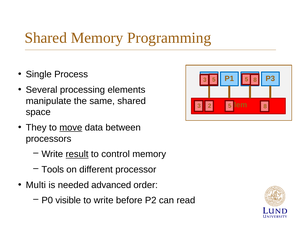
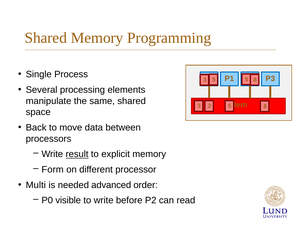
They: They -> Back (36, 128)
move underline: present -> none (71, 128)
control: control -> explicit (116, 155)
Tools: Tools -> Form (53, 170)
